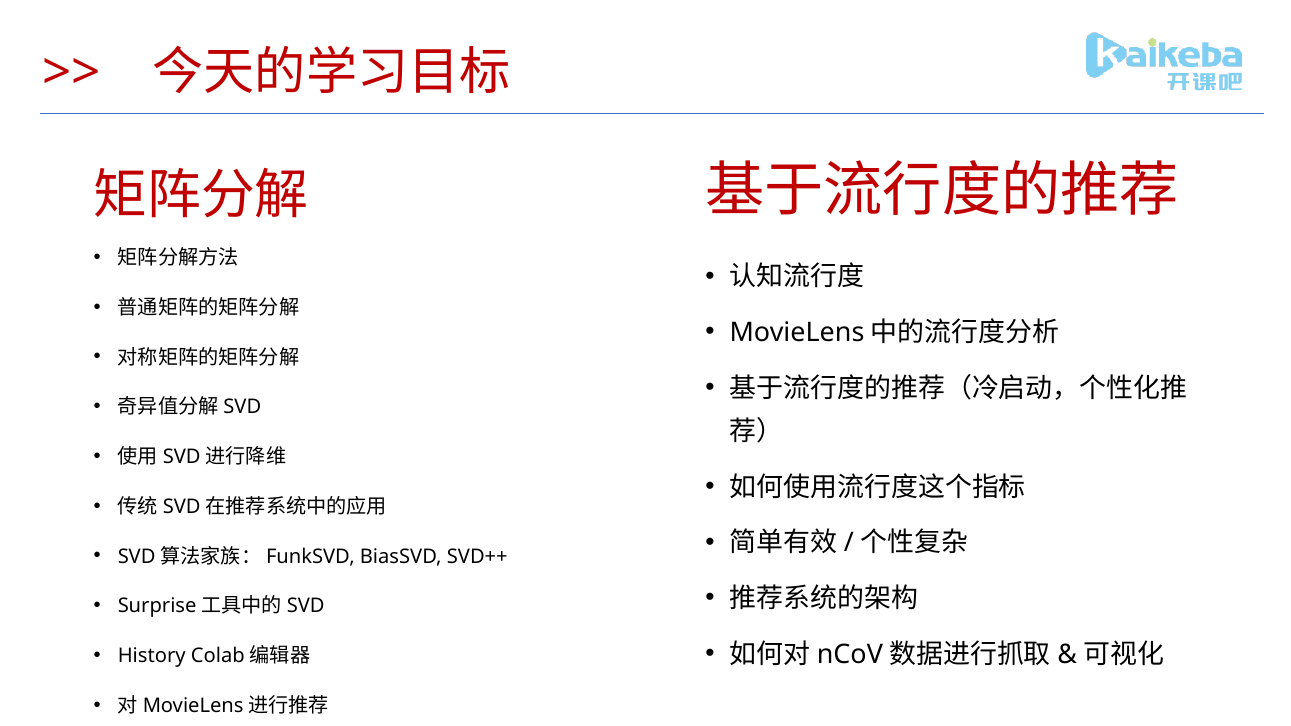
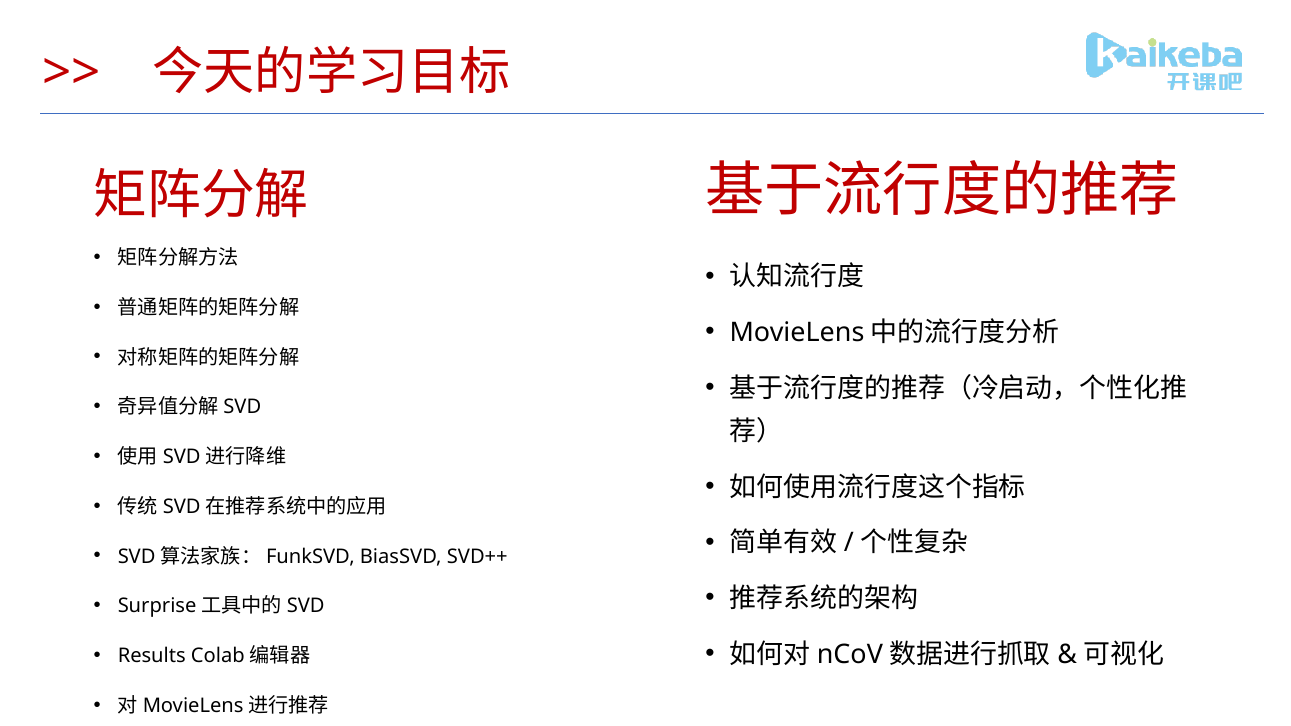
History: History -> Results (152, 656)
